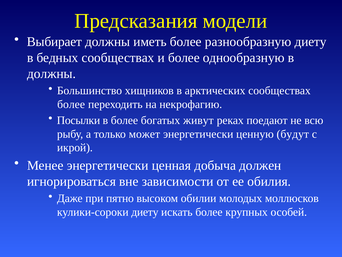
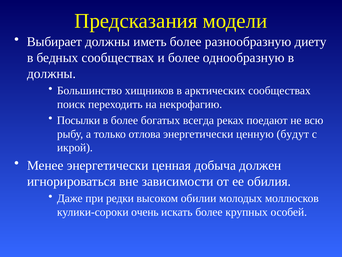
более: более -> поиск (71, 104)
живут: живут -> всегда (198, 120)
может: может -> отлова (145, 134)
пятно: пятно -> редки (120, 198)
кулики-сороки диету: диету -> очень (145, 212)
